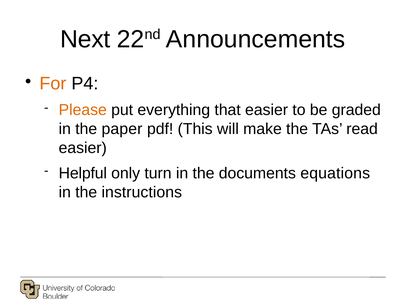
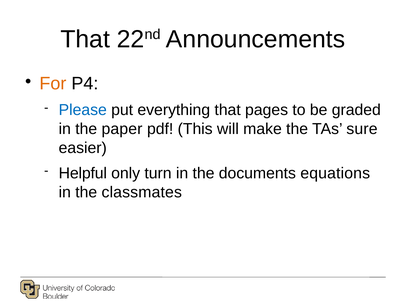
Next: Next -> That (85, 39)
Please colour: orange -> blue (83, 110)
that easier: easier -> pages (267, 110)
read: read -> sure (362, 129)
instructions: instructions -> classmates (142, 192)
